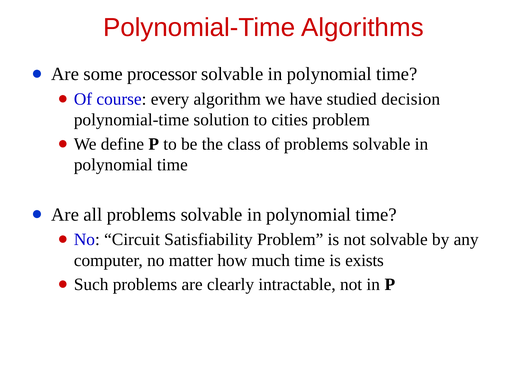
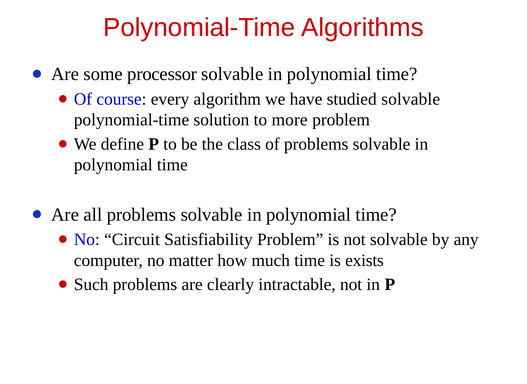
studied decision: decision -> solvable (411, 99)
cities: cities -> more (290, 120)
